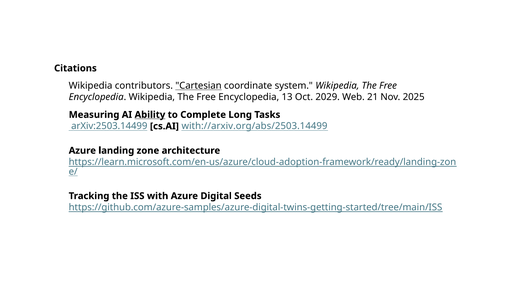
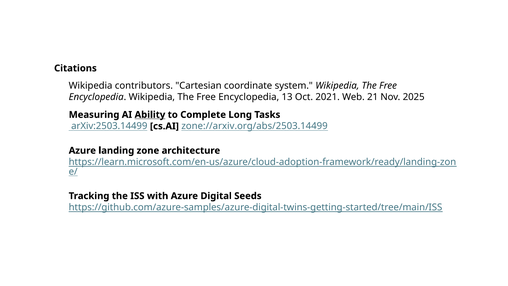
Cartesian underline: present -> none (198, 86)
2029: 2029 -> 2021 (328, 97)
with://arxiv.org/abs/2503.14499: with://arxiv.org/abs/2503.14499 -> zone://arxiv.org/abs/2503.14499 (255, 126)
